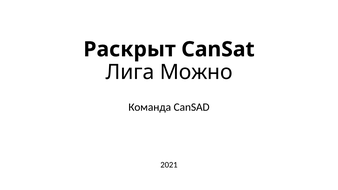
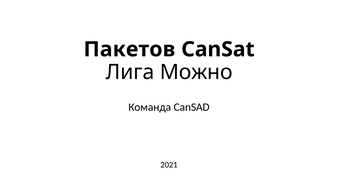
Раскрыт: Раскрыт -> Пакетов (129, 49)
